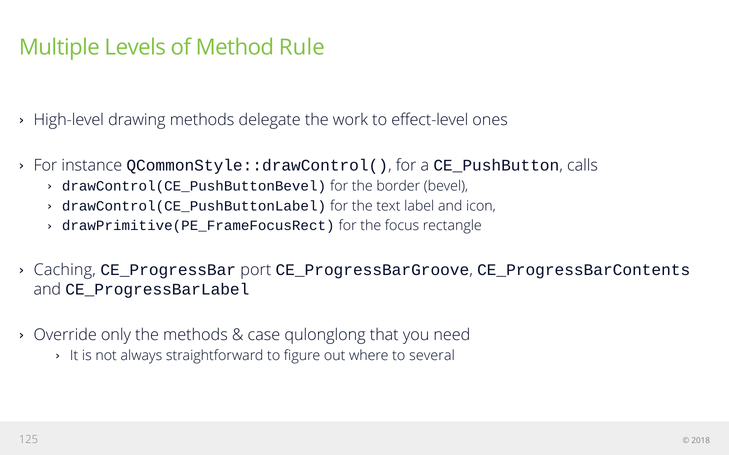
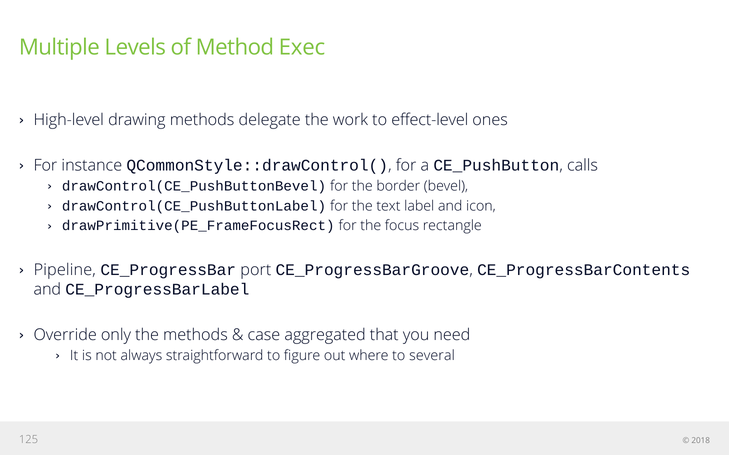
Rule: Rule -> Exec (302, 47)
Caching: Caching -> Pipeline (65, 270)
qulonglong: qulonglong -> aggregated (325, 335)
